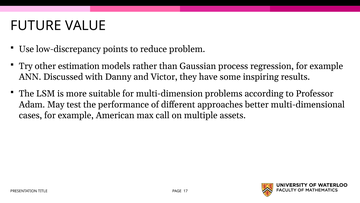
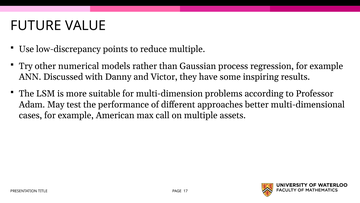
reduce problem: problem -> multiple (187, 49)
estimation: estimation -> numerical (79, 66)
